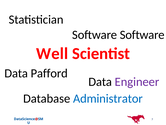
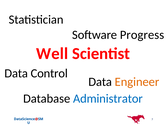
Software Software: Software -> Progress (142, 35)
Pafford: Pafford -> Control (49, 73)
Engineer colour: purple -> orange (137, 81)
